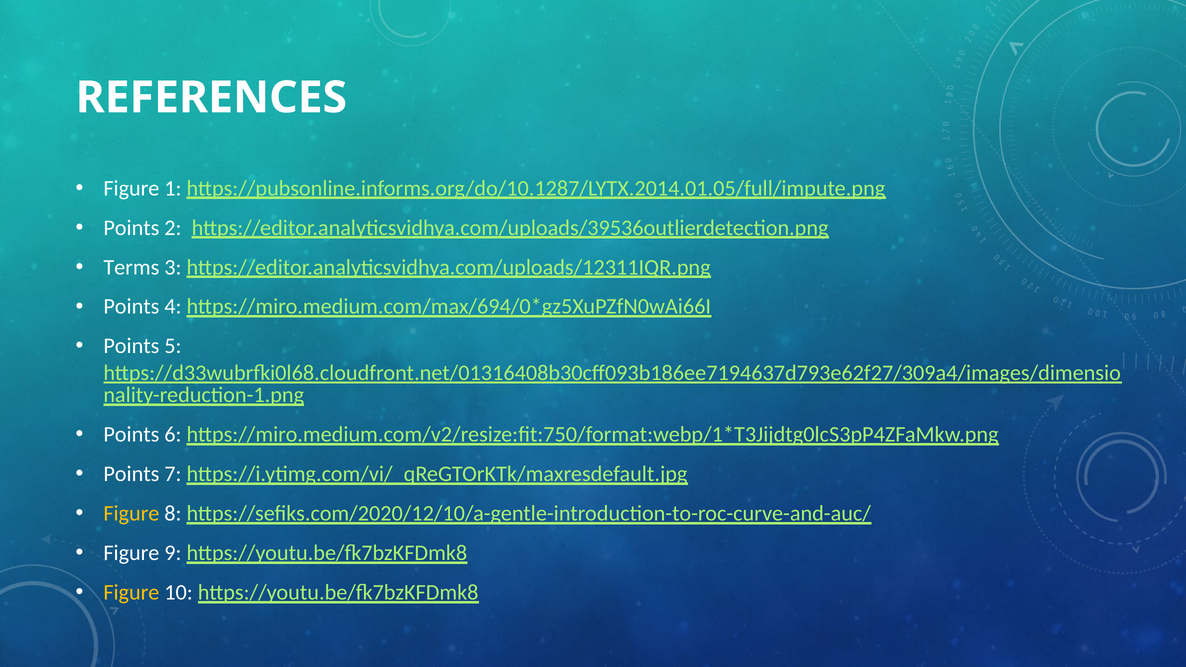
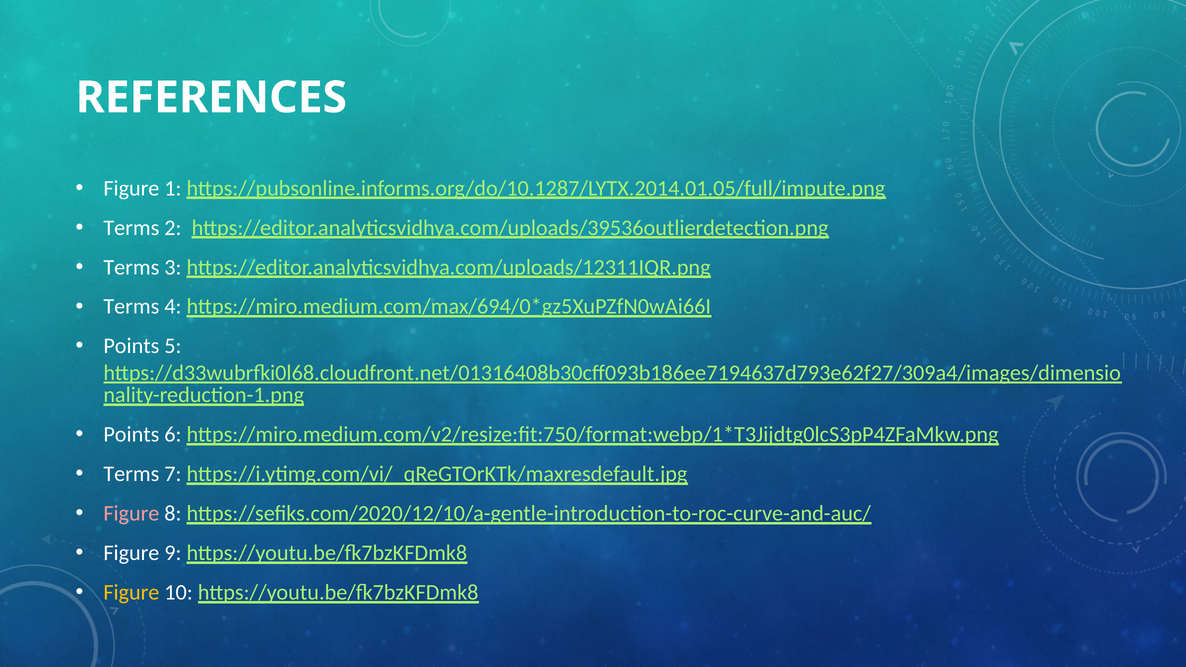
Points: Points -> Terms (131, 228)
Points: Points -> Terms (131, 307)
Points: Points -> Terms (131, 474)
Figure colour: yellow -> pink (131, 514)
